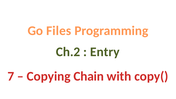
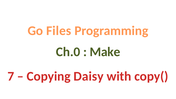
Ch.2: Ch.2 -> Ch.0 (68, 52)
Entry: Entry -> Make (105, 52)
Chain: Chain -> Daisy (89, 76)
